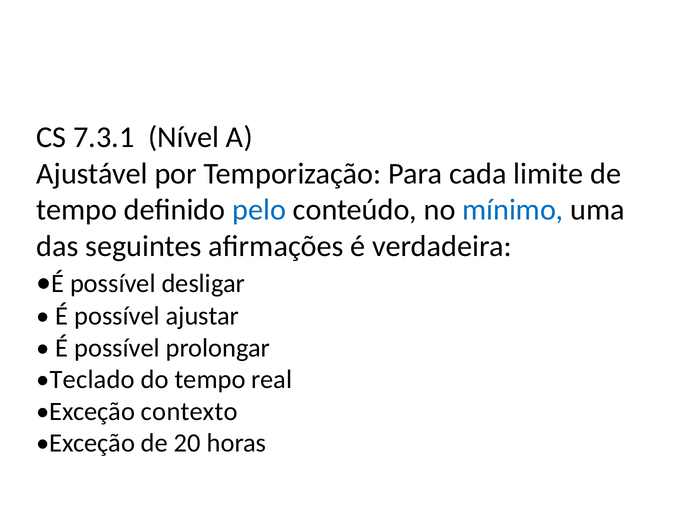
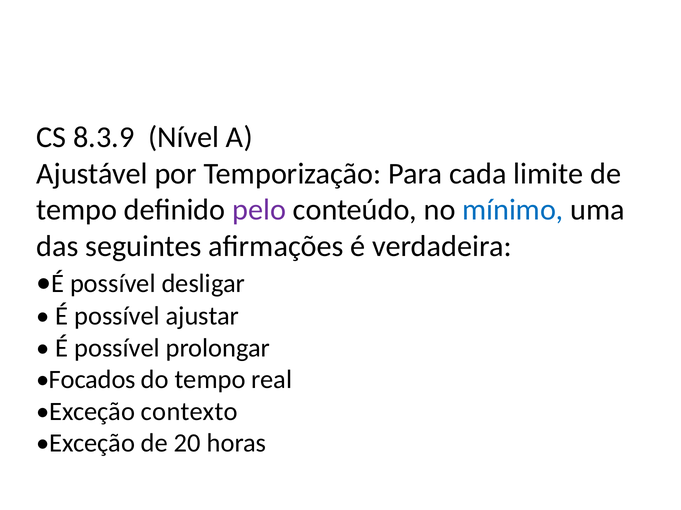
7.3.1: 7.3.1 -> 8.3.9 (104, 137)
pelo colour: blue -> purple (259, 210)
Teclado: Teclado -> Focados (86, 380)
